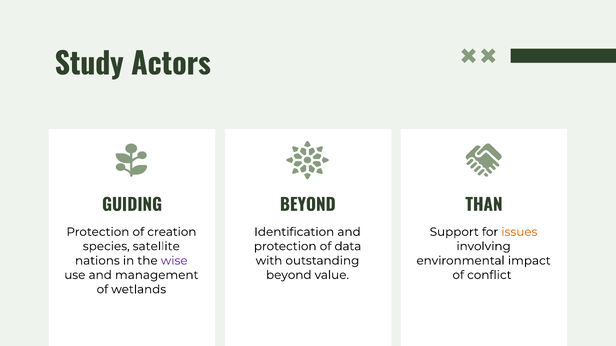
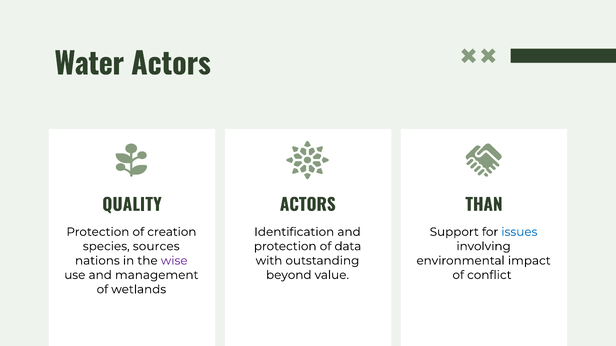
Study: Study -> Water (89, 65)
GUIDING: GUIDING -> QUALITY (132, 205)
BEYOND: BEYOND -> ACTORS (308, 205)
issues colour: orange -> blue (519, 232)
satellite: satellite -> sources (156, 247)
